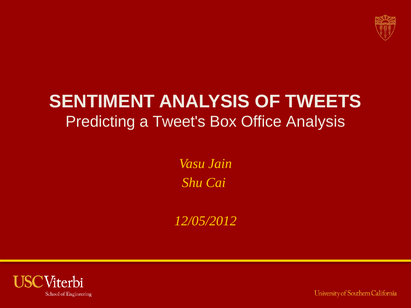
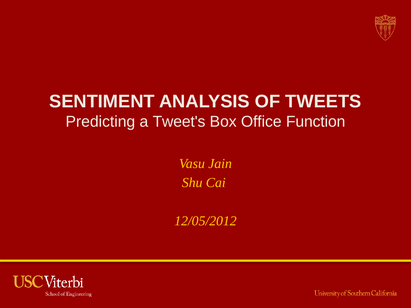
Office Analysis: Analysis -> Function (316, 122)
